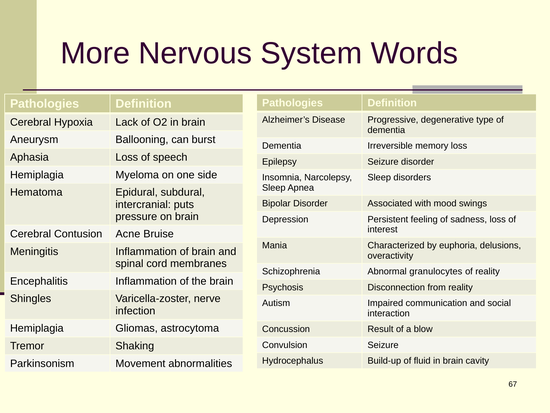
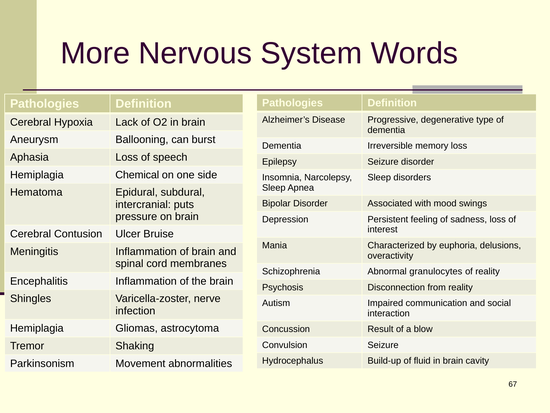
Myeloma: Myeloma -> Chemical (137, 175)
Acne: Acne -> Ulcer (128, 234)
